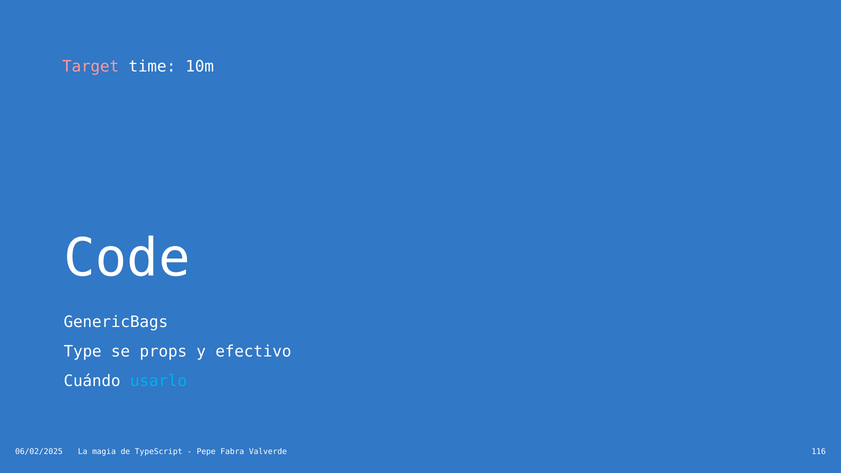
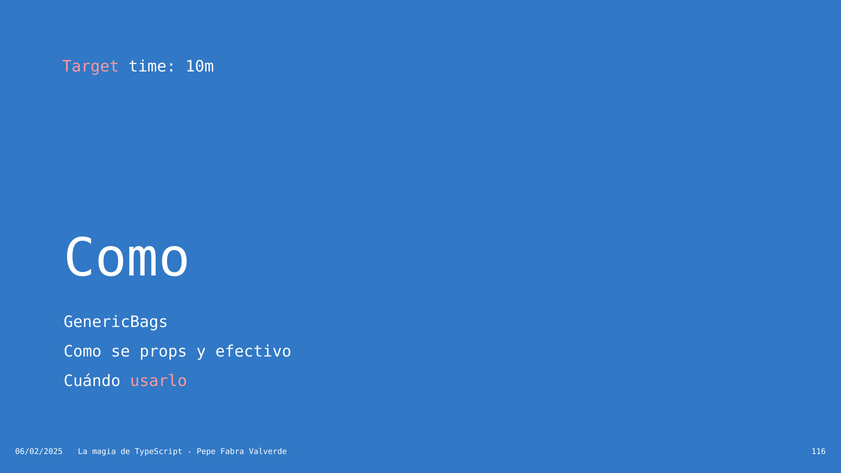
Code: Code -> Como (127, 258)
Type: Type -> Como (83, 352)
usarlo colour: light blue -> pink (159, 381)
